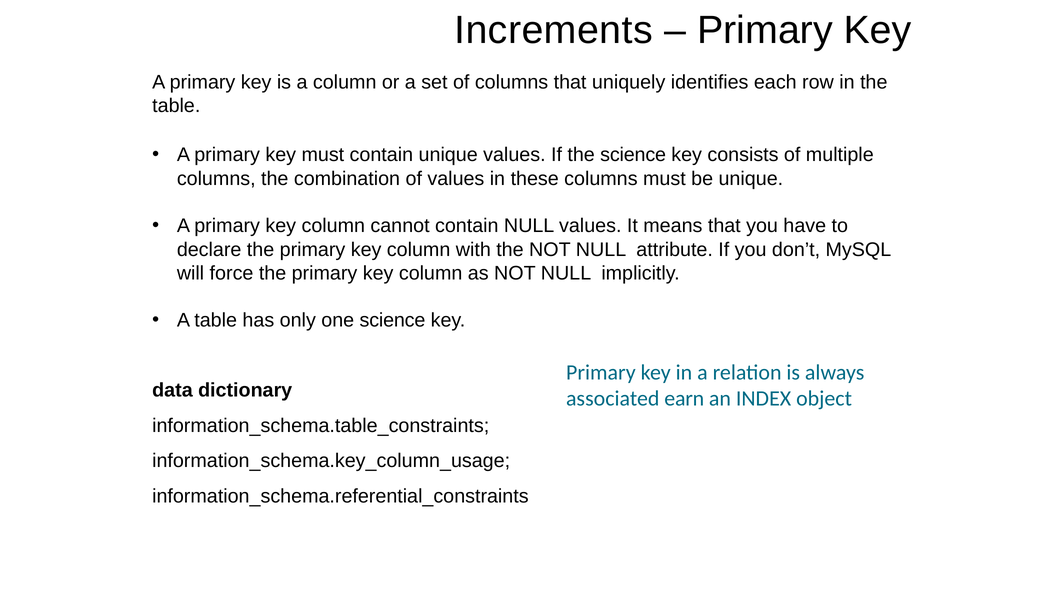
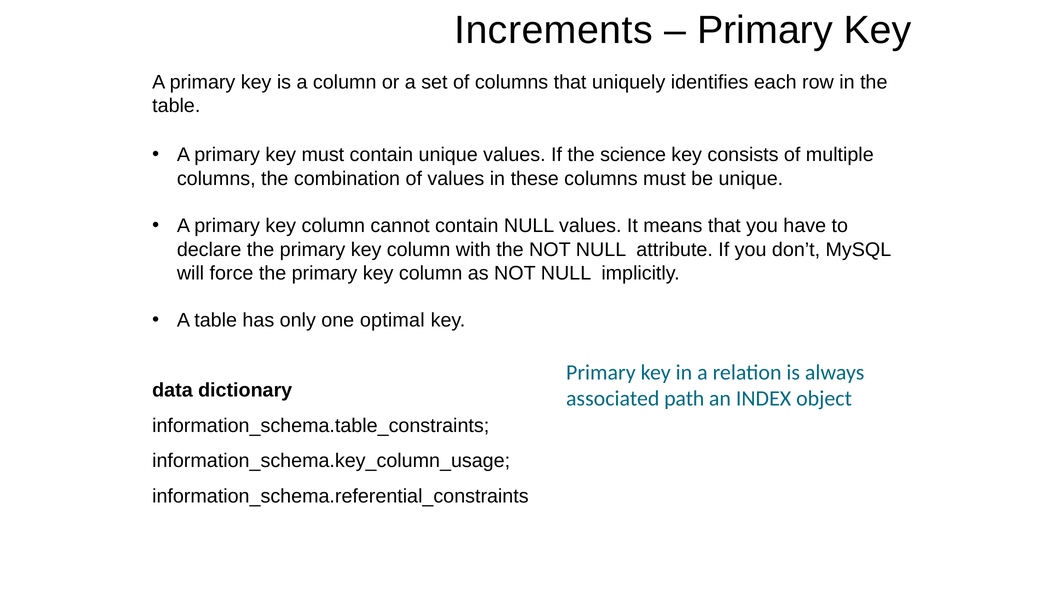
one science: science -> optimal (392, 321)
earn: earn -> path (684, 399)
